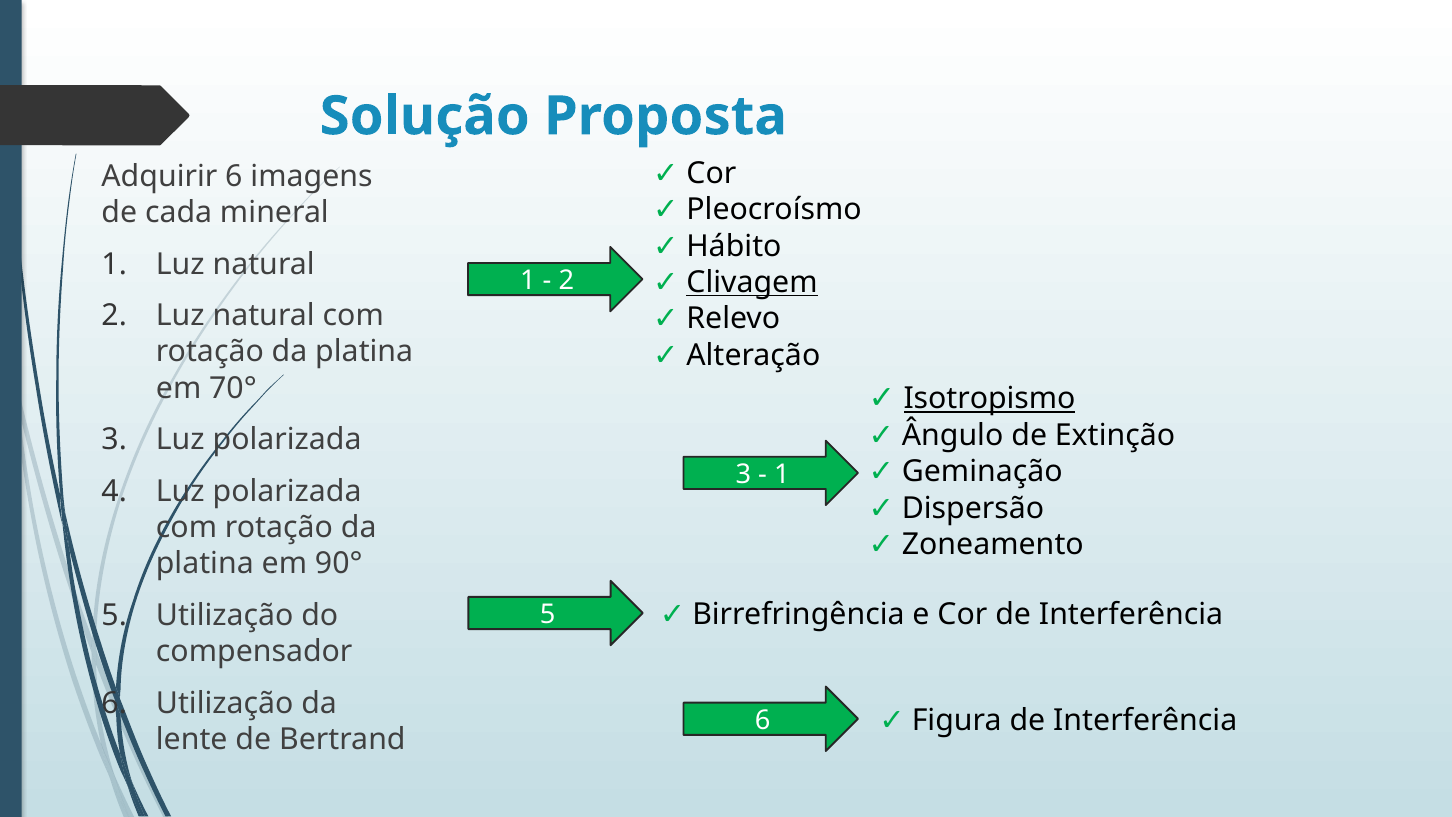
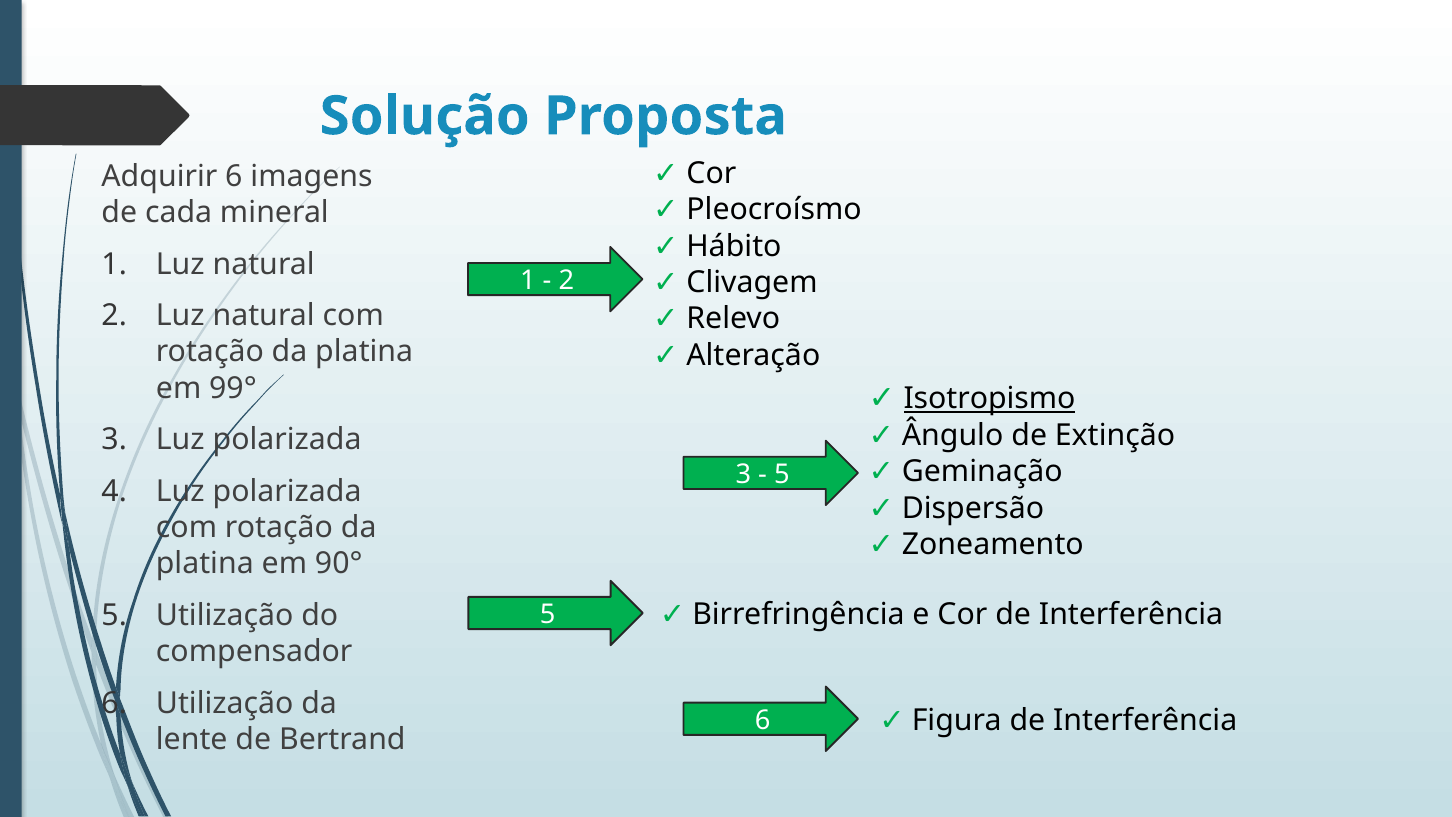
Clivagem underline: present -> none (752, 282)
70°: 70° -> 99° (233, 388)
1: 1 -> 5 (782, 475)
